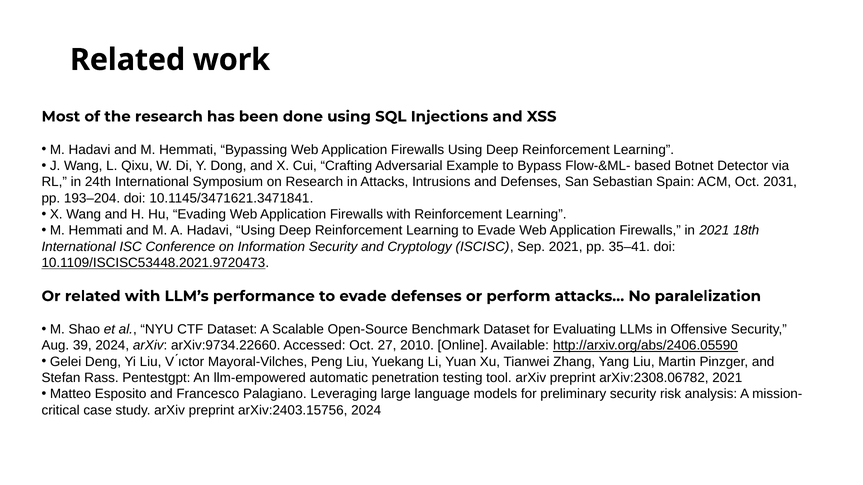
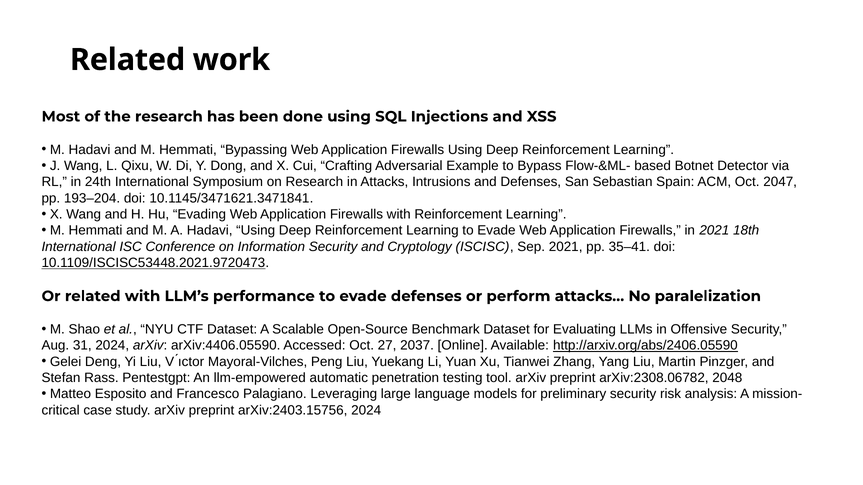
2031: 2031 -> 2047 (780, 182)
39: 39 -> 31 (82, 346)
arXiv:9734.22660: arXiv:9734.22660 -> arXiv:4406.05590 (226, 346)
2010: 2010 -> 2037 (417, 346)
arXiv:2308.06782 2021: 2021 -> 2048 (727, 378)
